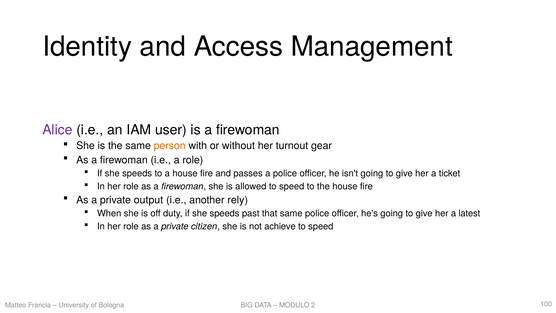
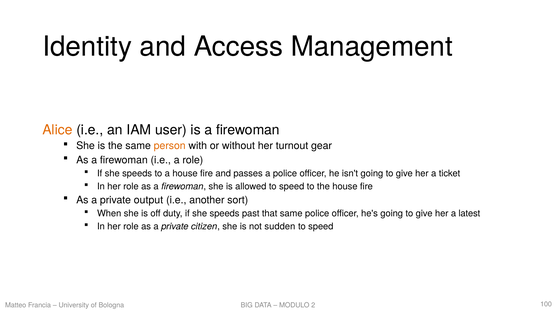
Alice colour: purple -> orange (57, 130)
rely: rely -> sort (238, 200)
achieve: achieve -> sudden (280, 226)
